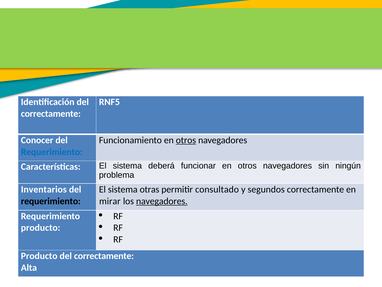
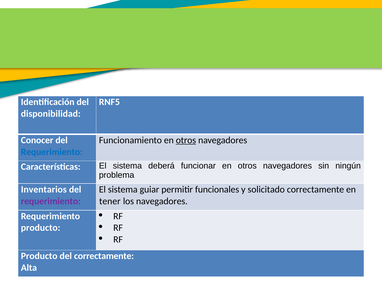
correctamente: correctamente -> disponibilidad (51, 113)
otras: otras -> guiar (149, 189)
consultado: consultado -> funcionales (217, 189)
segundos: segundos -> solicitado (266, 189)
requerimiento colour: black -> purple (51, 201)
mirar: mirar -> tener (110, 201)
navegadores underline: present -> none (162, 201)
